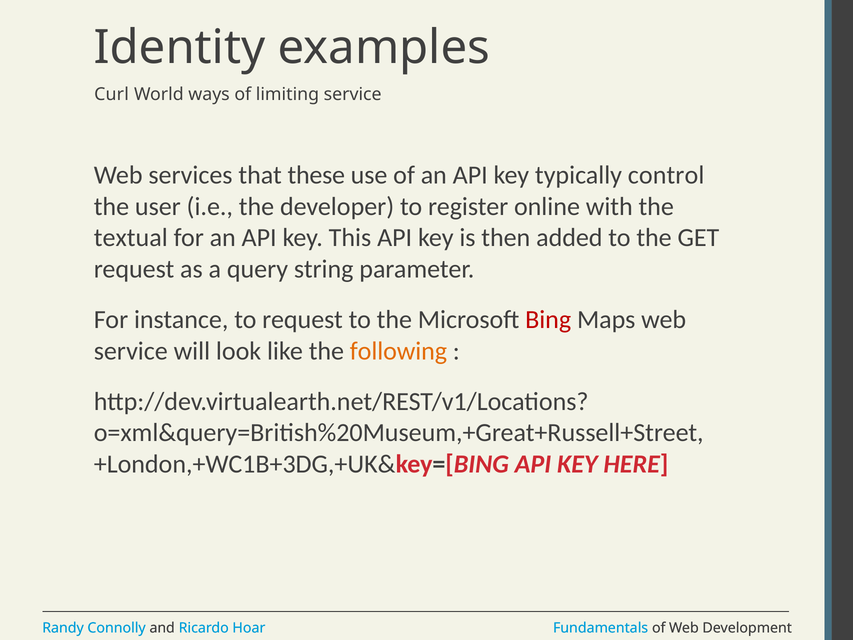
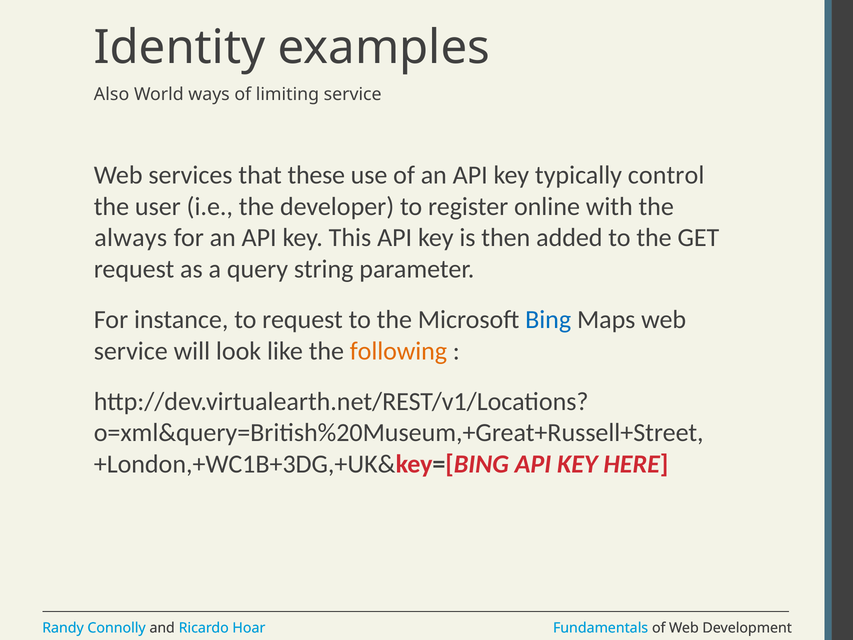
Curl: Curl -> Also (112, 94)
textual: textual -> always (131, 238)
Bing colour: red -> blue (548, 320)
